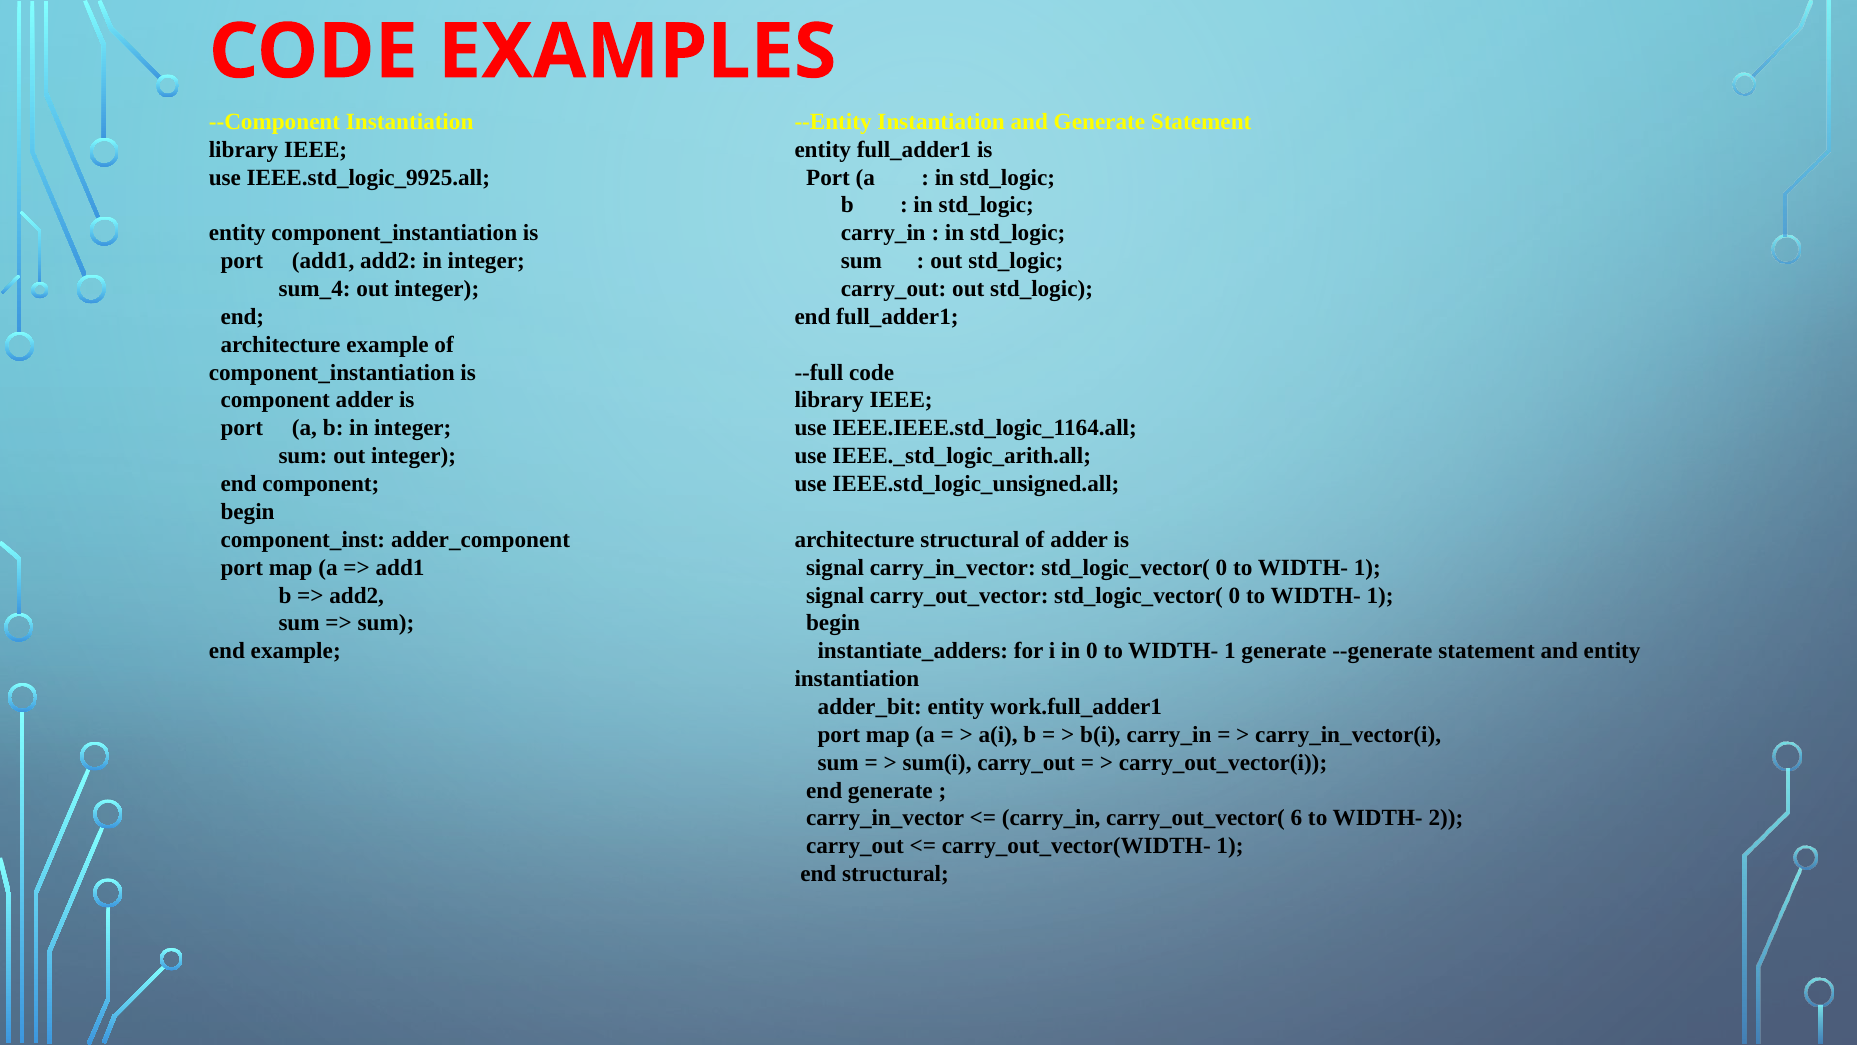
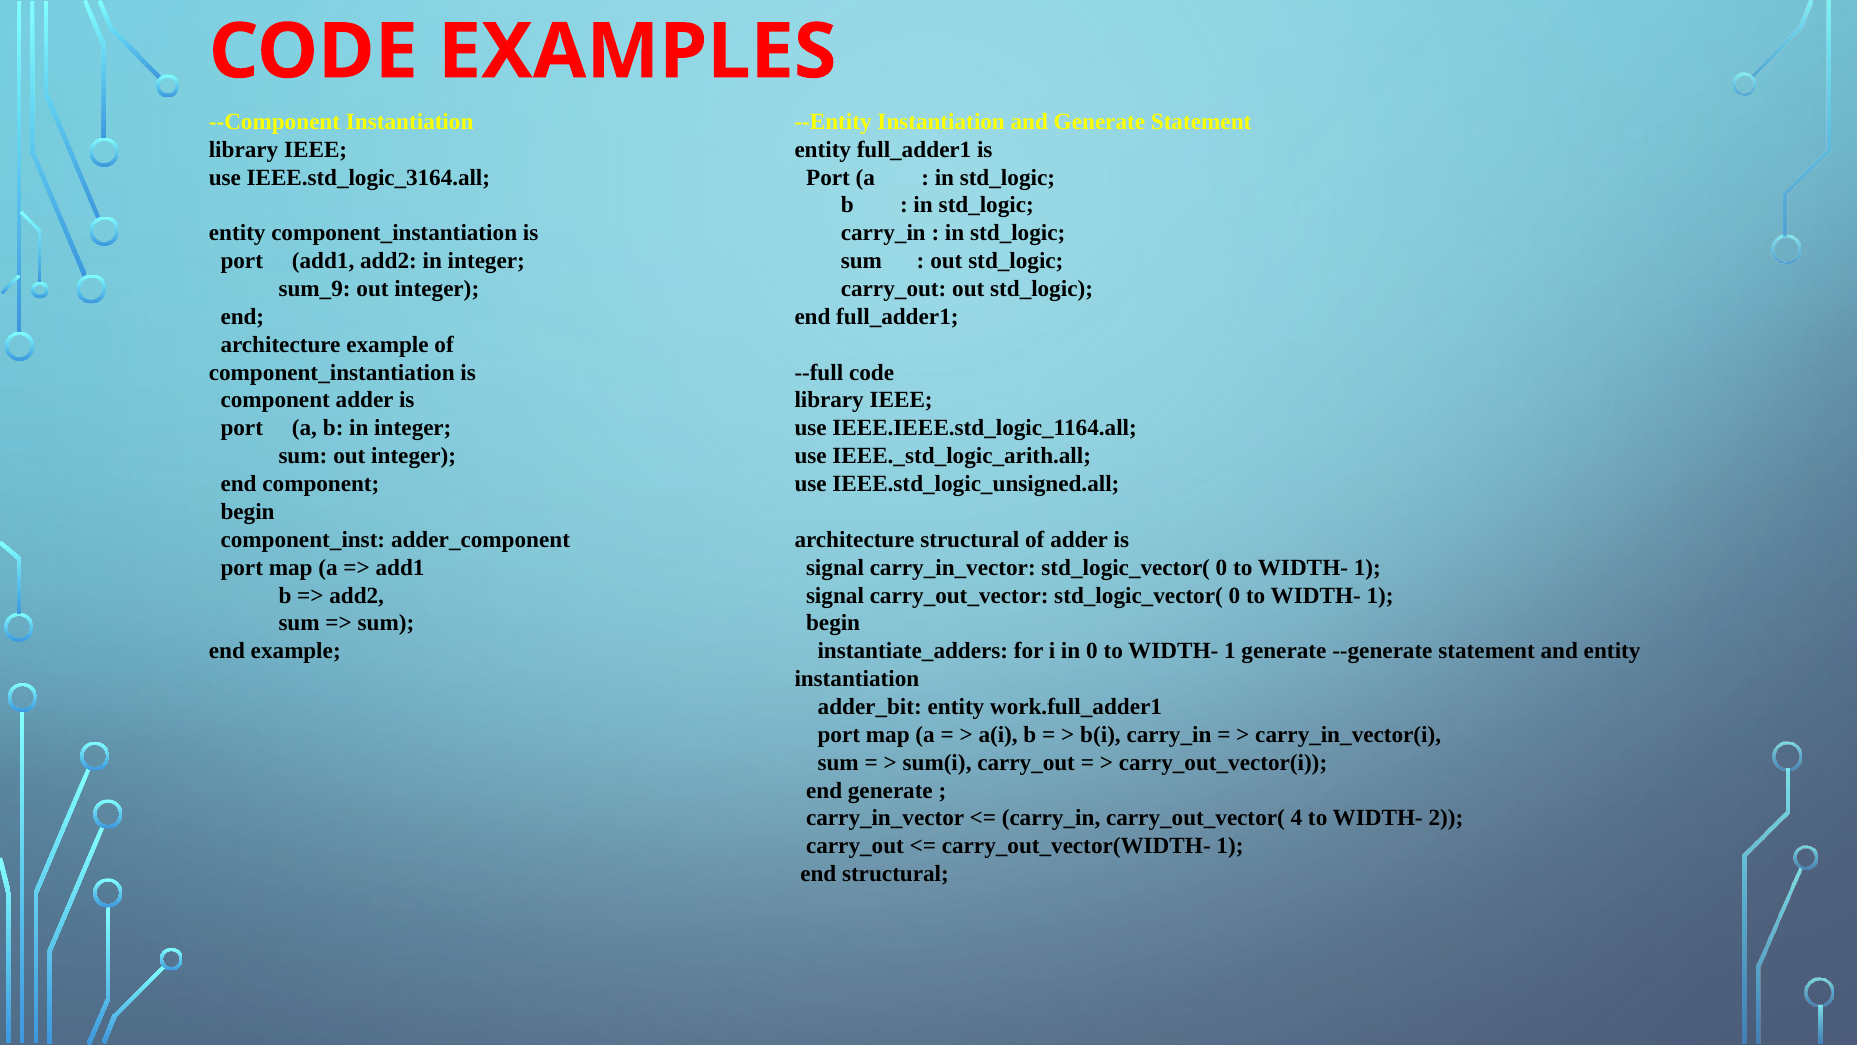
IEEE.std_logic_9925.all: IEEE.std_logic_9925.all -> IEEE.std_logic_3164.all (368, 177)
sum_4: sum_4 -> sum_9 (315, 289)
6: 6 -> 4 (1296, 818)
